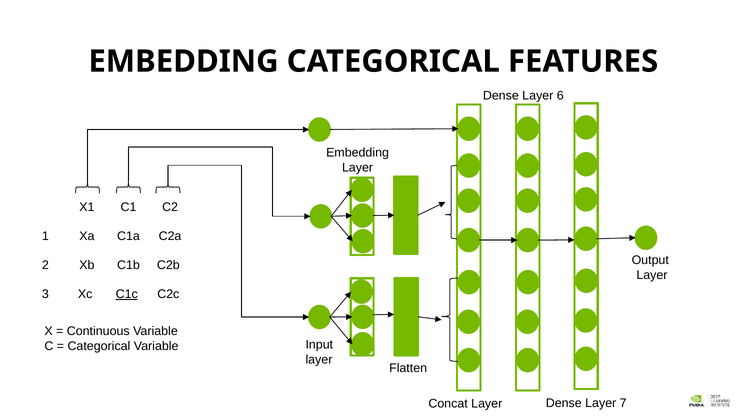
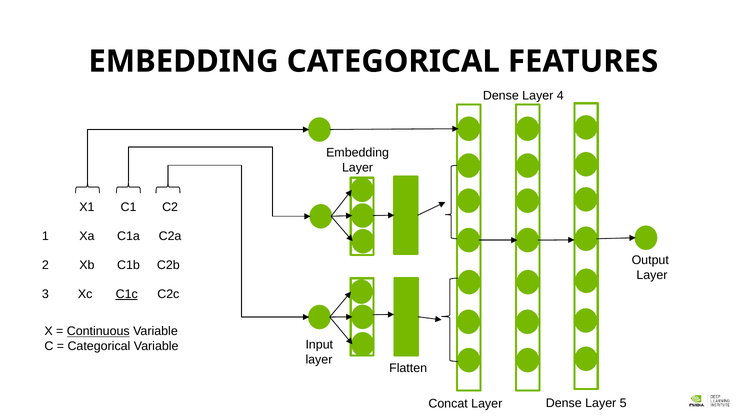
6: 6 -> 4 (560, 95)
Continuous underline: none -> present (98, 331)
7: 7 -> 5 (623, 403)
